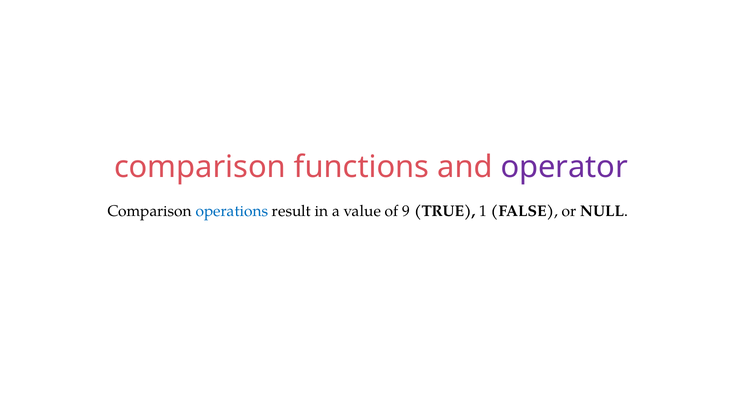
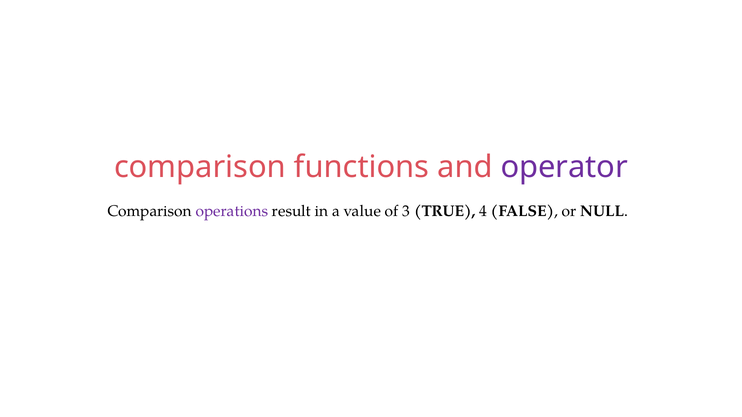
operations colour: blue -> purple (232, 211)
9: 9 -> 3 (406, 211)
1: 1 -> 4 (483, 211)
